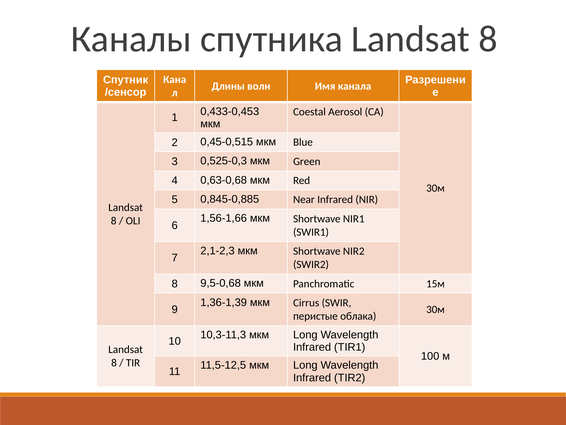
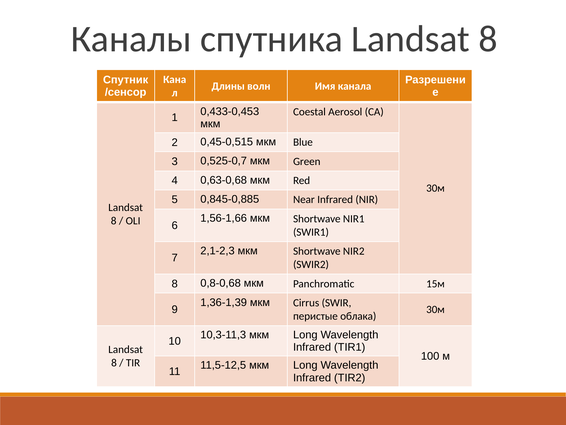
0,525-0,3: 0,525-0,3 -> 0,525-0,7 (224, 161)
9,5-0,68: 9,5-0,68 -> 0,8-0,68 (221, 283)
